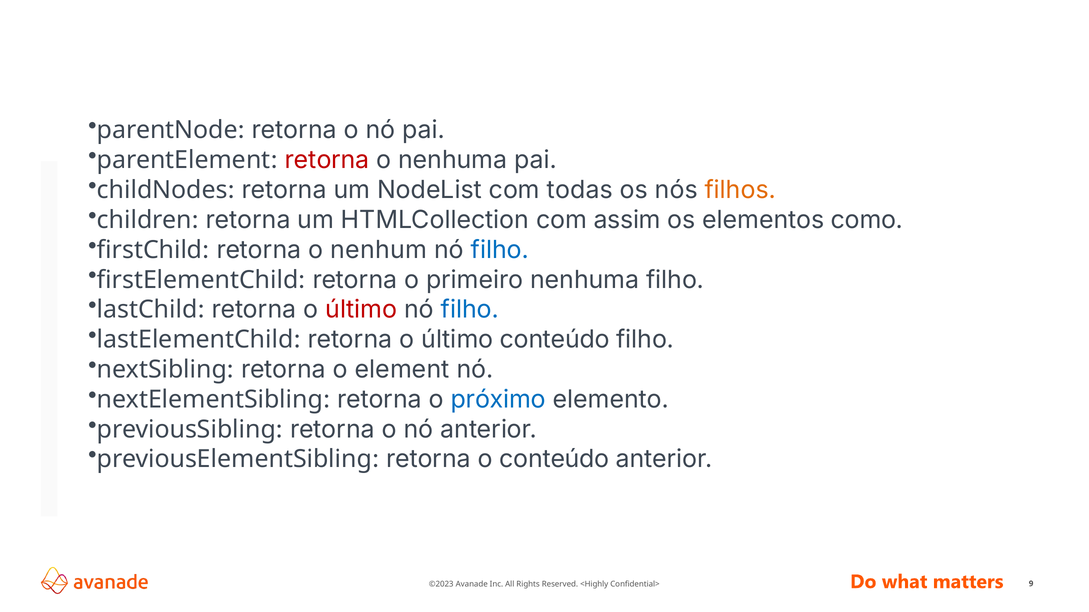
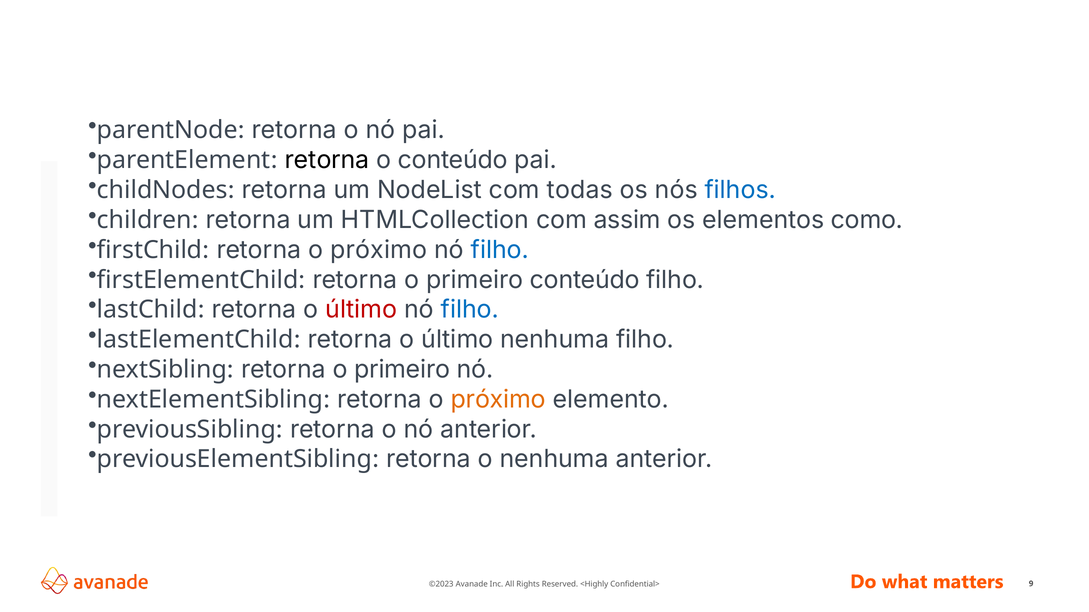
retorna colour: red -> black (327, 160)
o nenhuma: nenhuma -> conteúdo (453, 160)
filhos colour: orange -> blue (740, 190)
firstChild retorna o nenhum: nenhum -> próximo (379, 250)
primeiro nenhuma: nenhuma -> conteúdo (585, 280)
último conteúdo: conteúdo -> nenhuma (555, 340)
nextSibling retorna o element: element -> primeiro (402, 370)
próximo colour: blue -> orange (498, 400)
o conteúdo: conteúdo -> nenhuma (554, 460)
